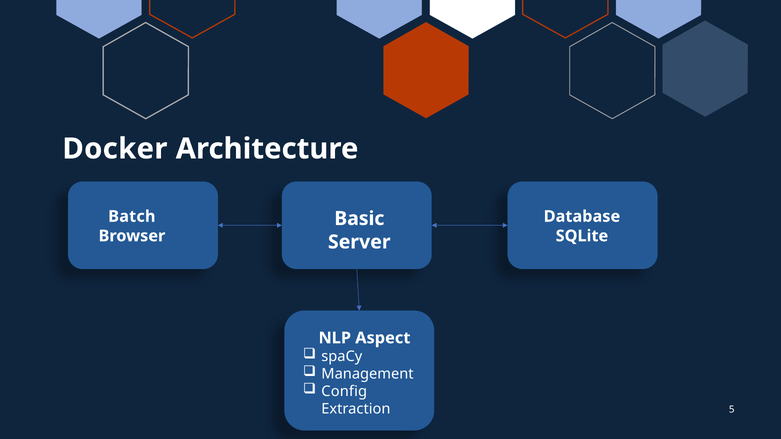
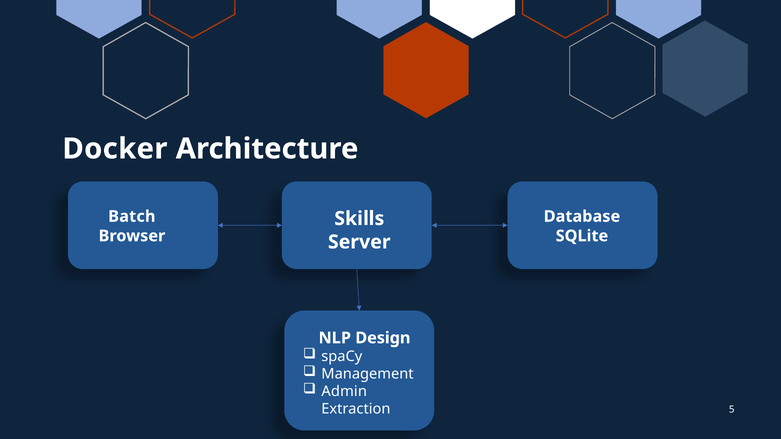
Basic: Basic -> Skills (359, 219)
Aspect: Aspect -> Design (383, 338)
Config: Config -> Admin (344, 392)
